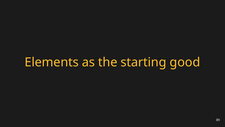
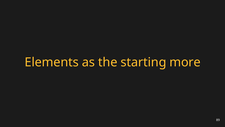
good: good -> more (185, 62)
